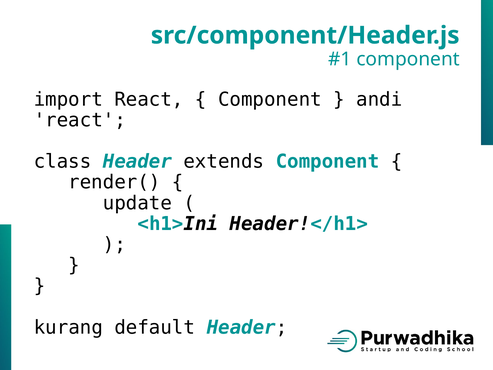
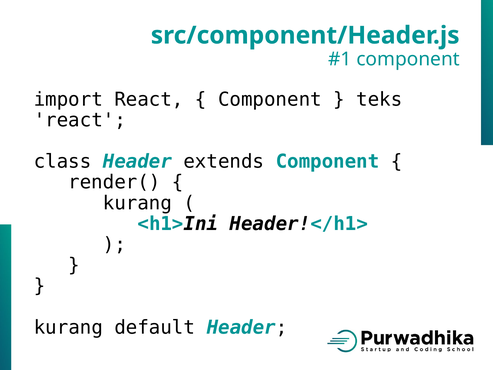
andi: andi -> teks (379, 99)
update: update -> kurang (137, 203)
